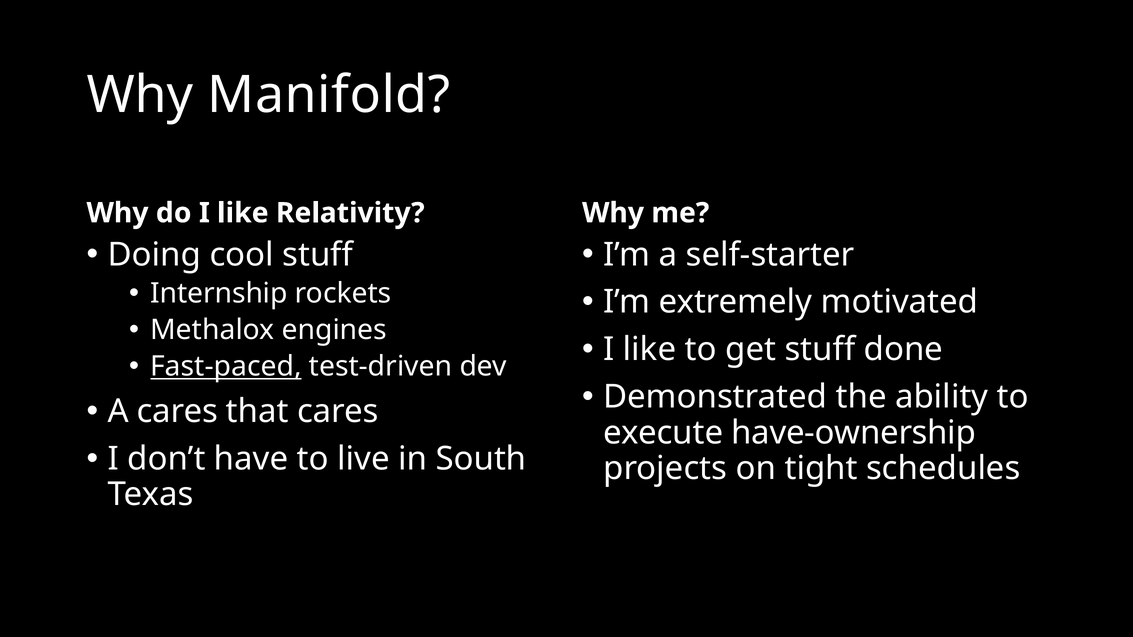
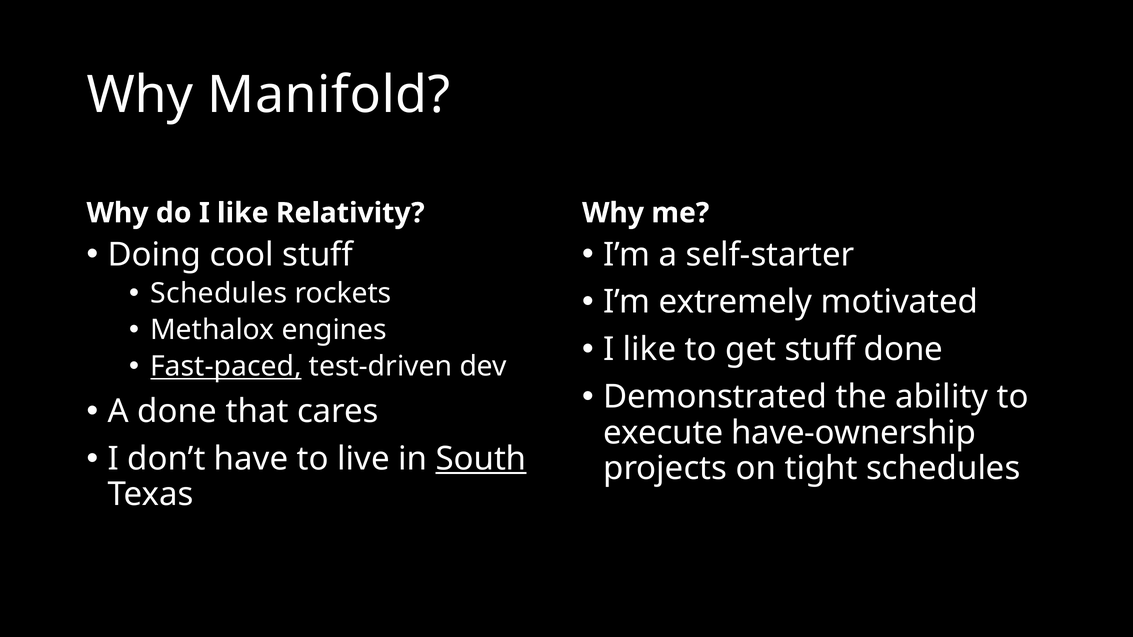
Internship: Internship -> Schedules (219, 294)
A cares: cares -> done (177, 412)
South underline: none -> present (481, 459)
